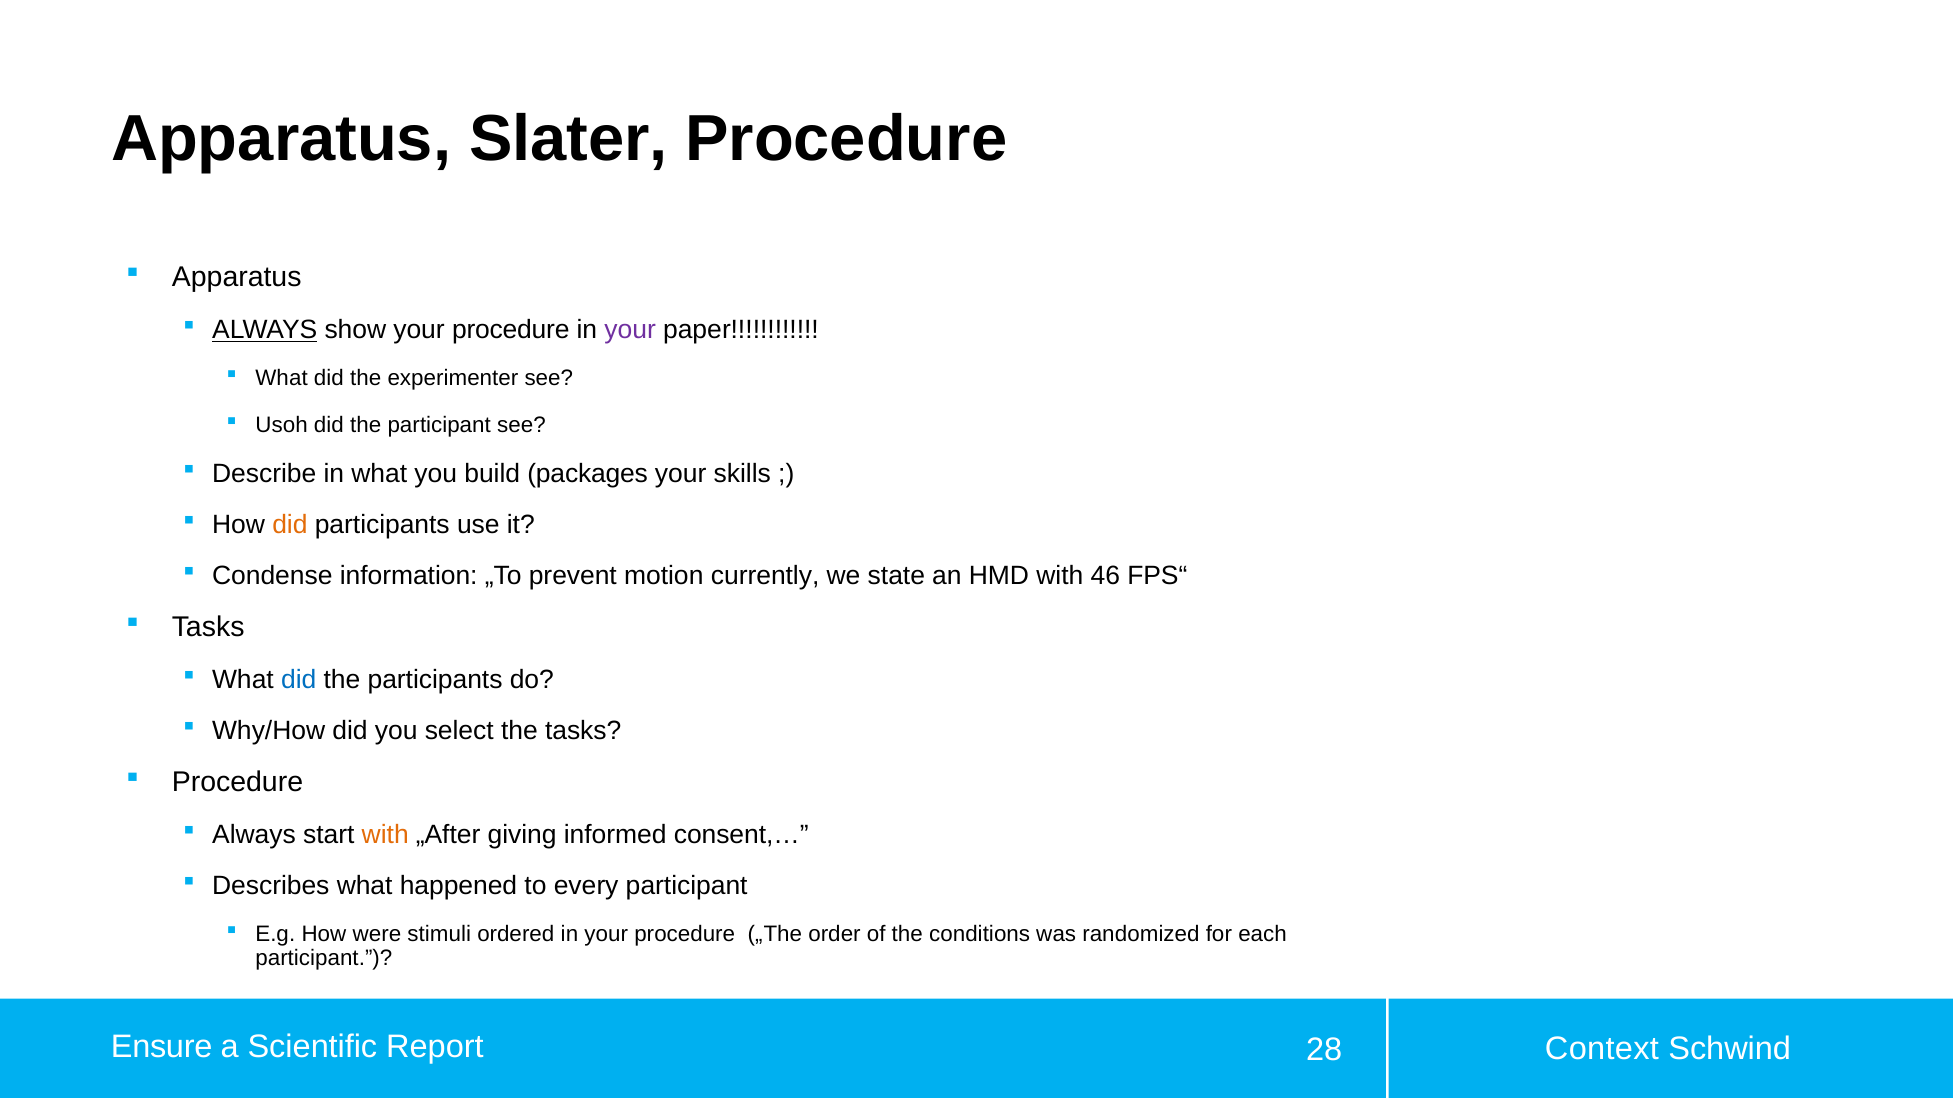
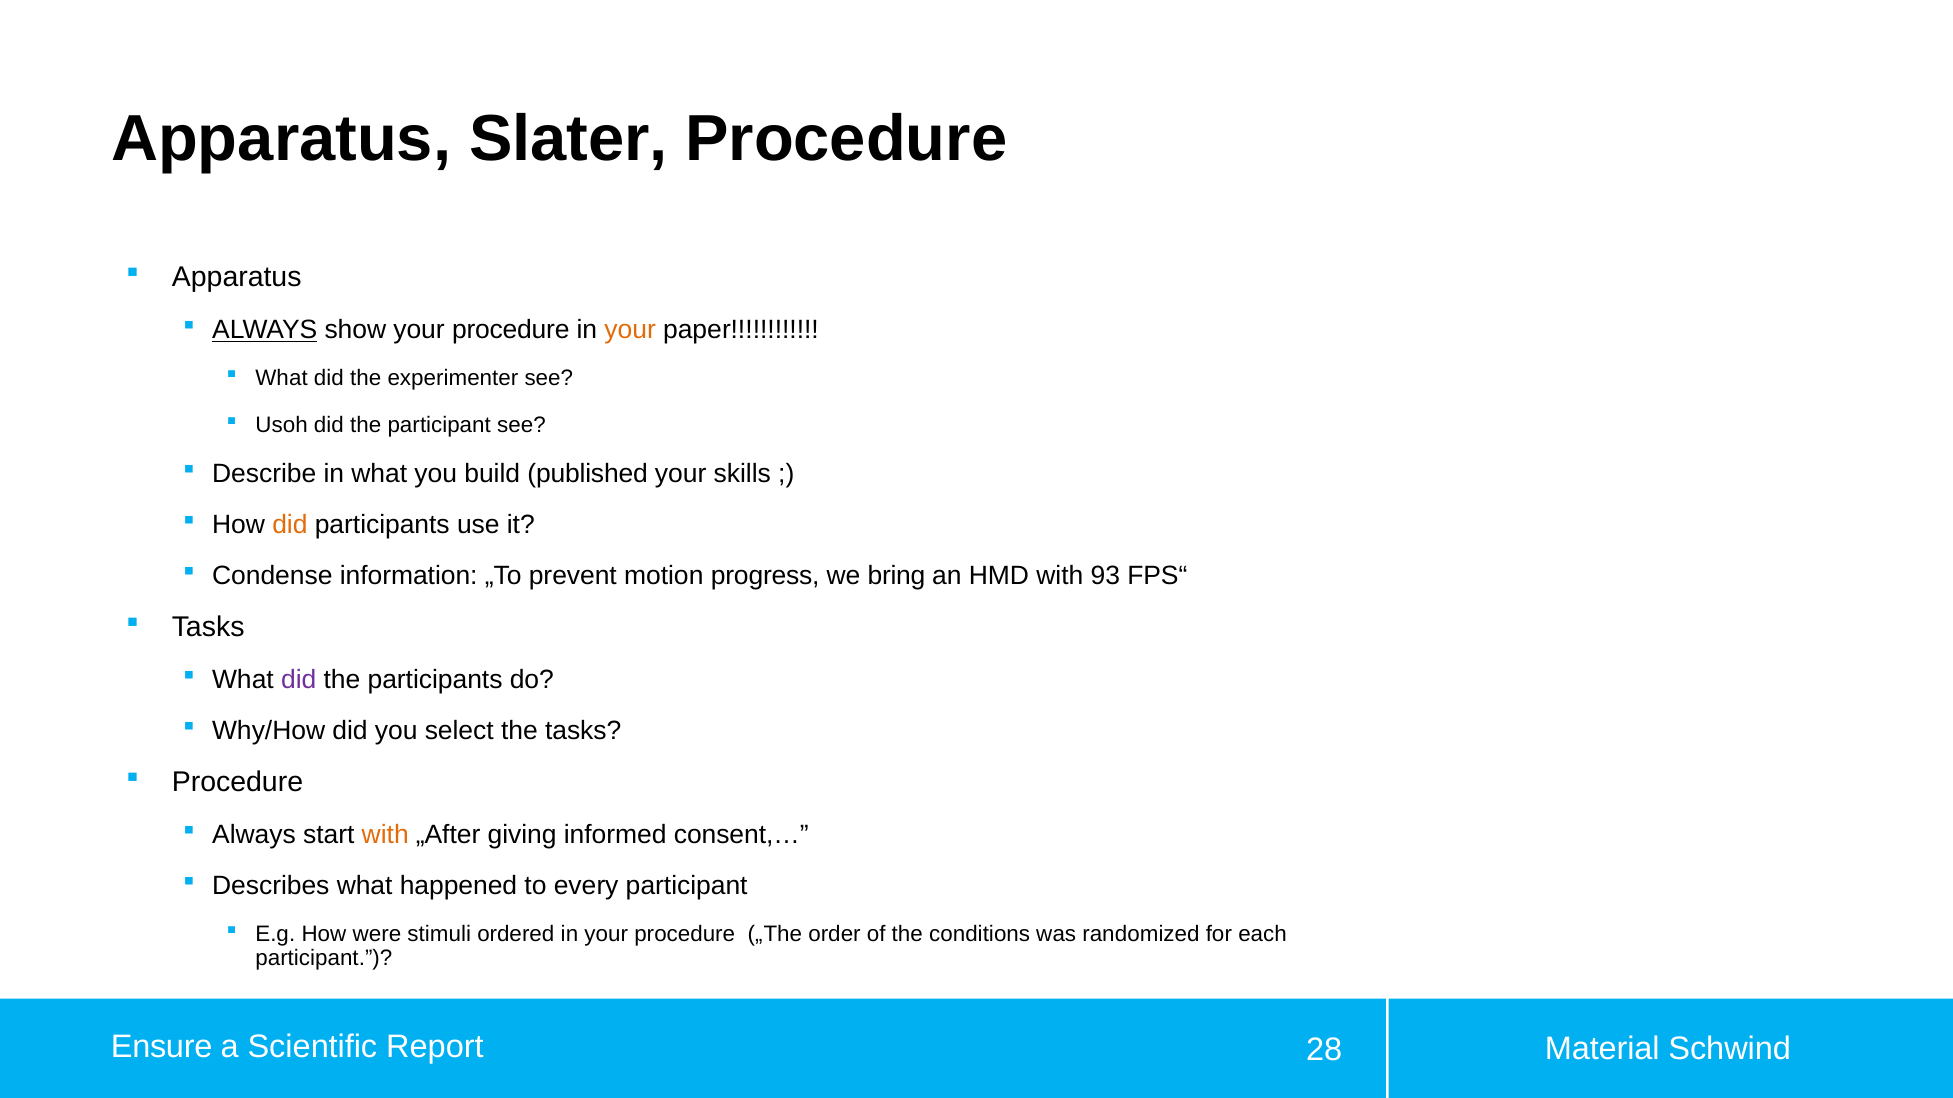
your colour: purple -> orange (630, 330)
packages: packages -> published (588, 474)
currently: currently -> progress (765, 576)
state: state -> bring (896, 576)
46: 46 -> 93 (1105, 576)
did colour: blue -> purple (299, 680)
Context: Context -> Material (1602, 1049)
